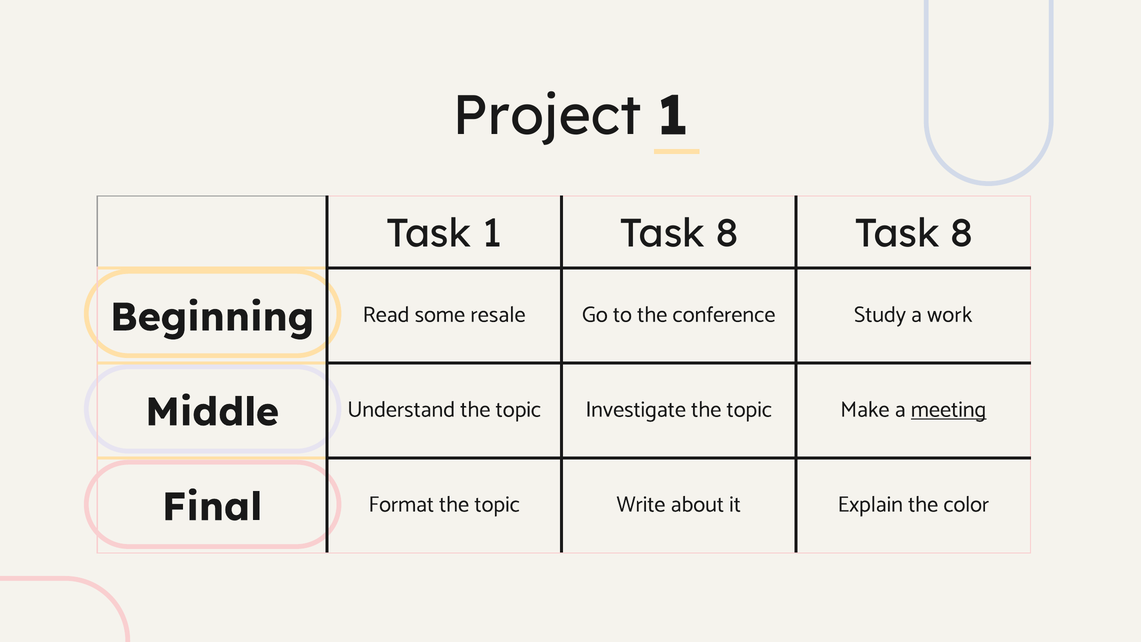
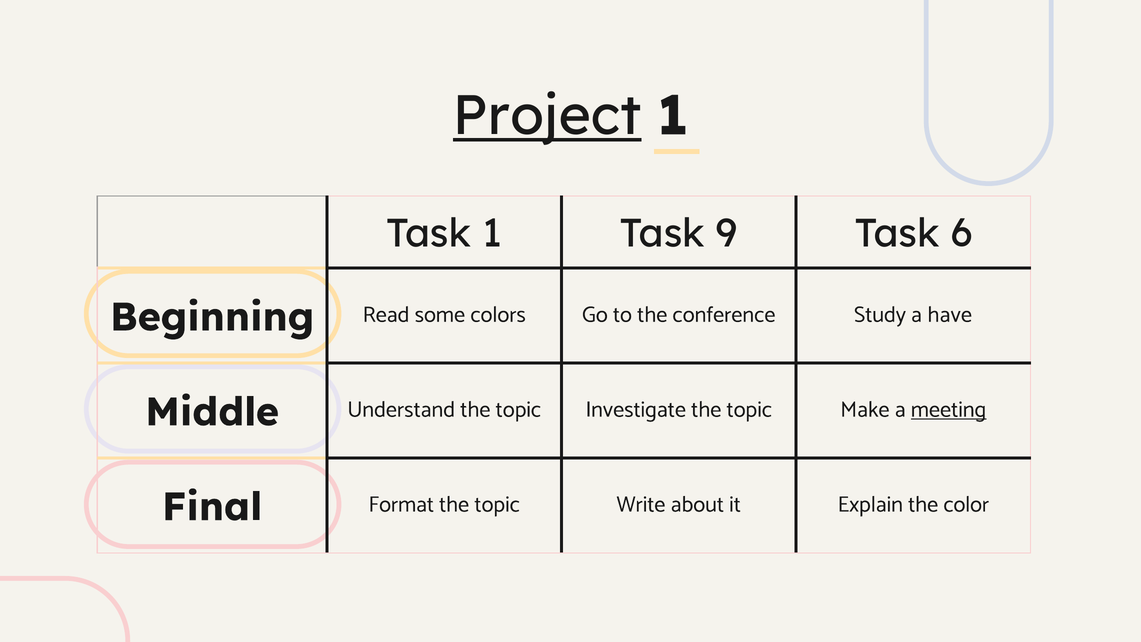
Project underline: none -> present (547, 116)
1 Task 8: 8 -> 9 (727, 234)
8: 8 -> 6 (962, 234)
resale: resale -> colors (498, 314)
work: work -> have (950, 314)
